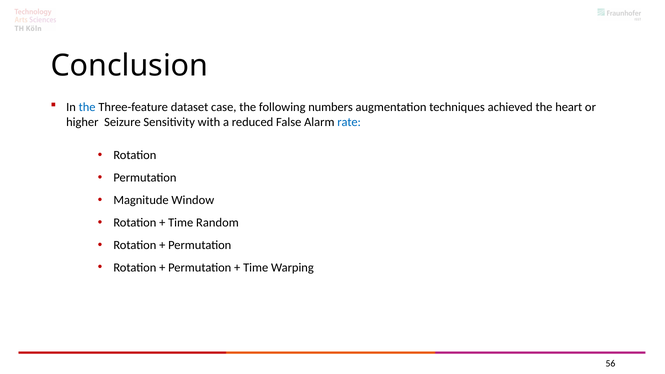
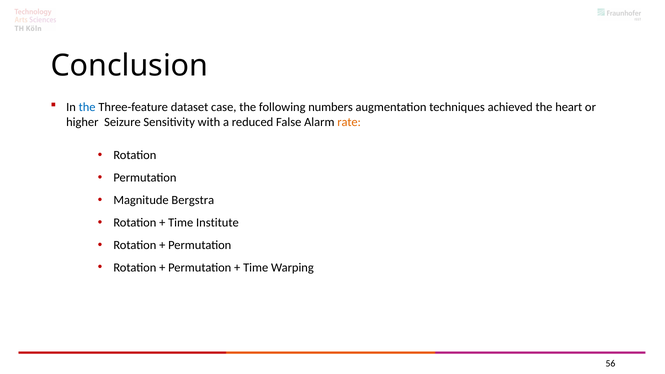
rate colour: blue -> orange (349, 122)
Window: Window -> Bergstra (193, 200)
Random: Random -> Institute (217, 223)
